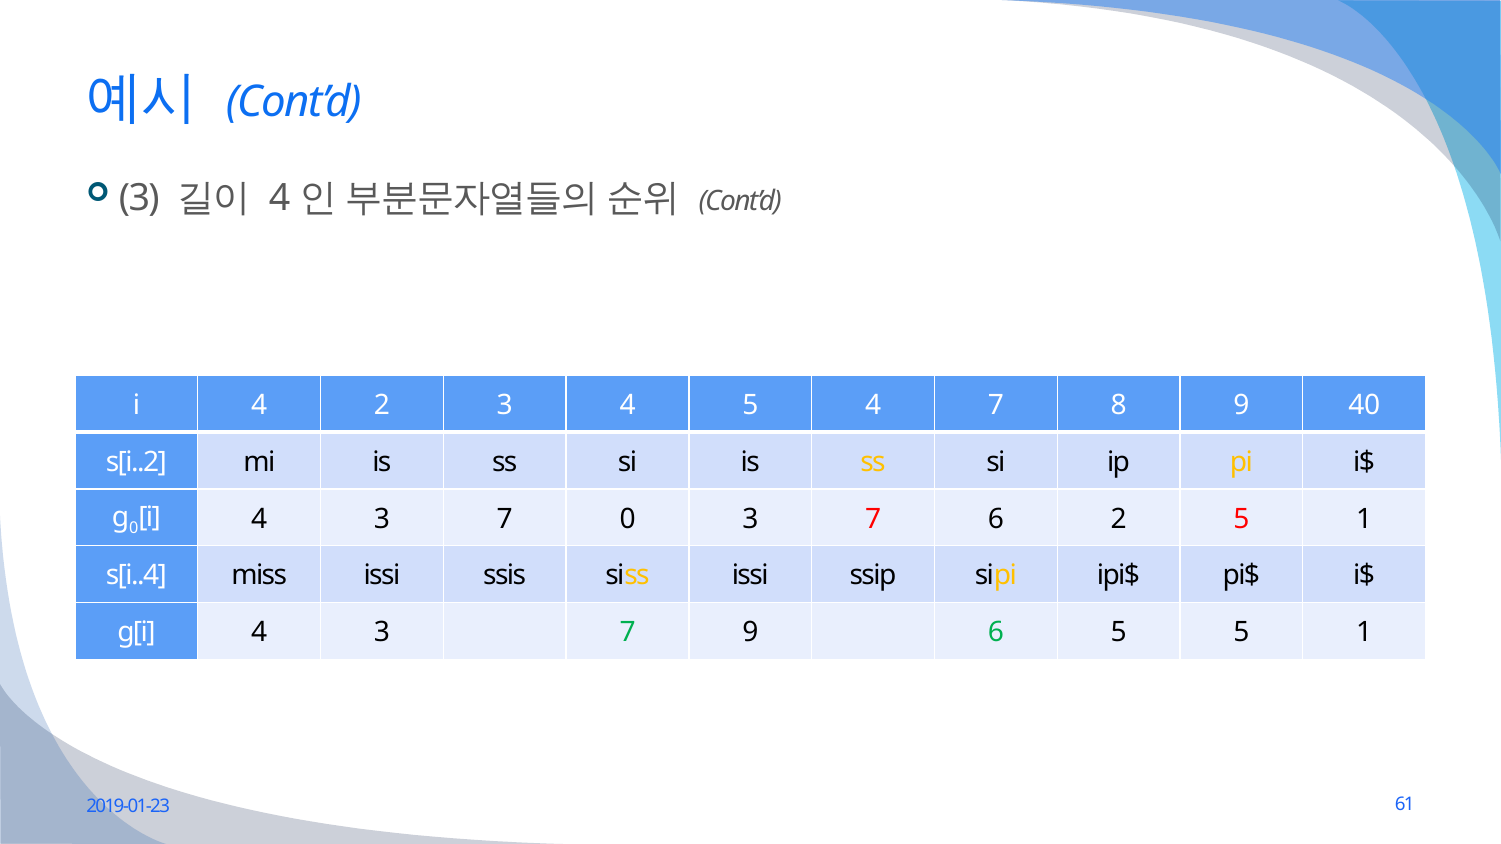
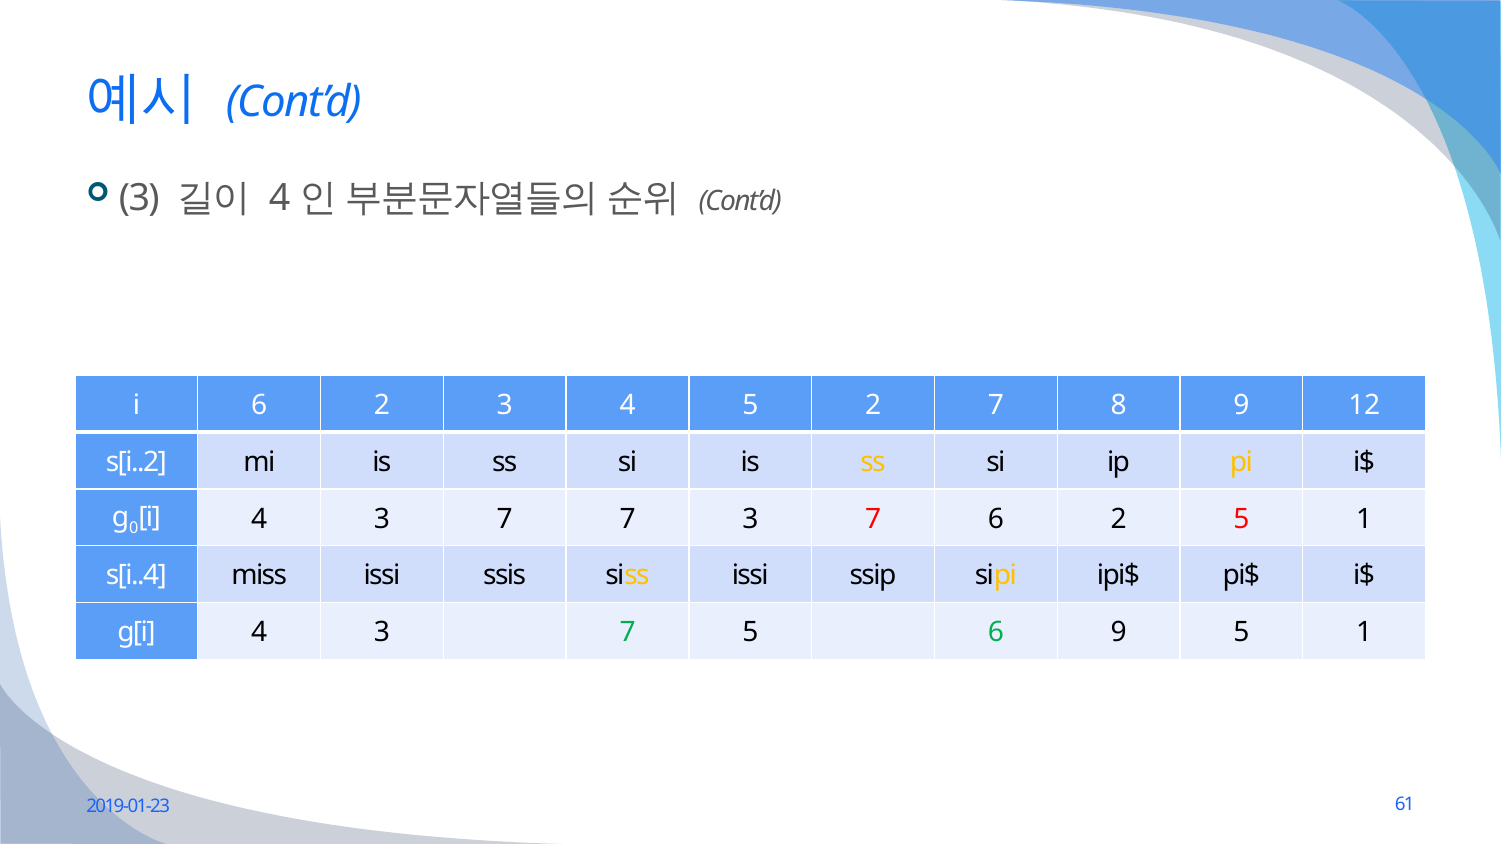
4: 4 -> 6 (259, 405)
5 4: 4 -> 2 (873, 405)
40: 40 -> 12 (1364, 405)
7 0: 0 -> 7 (628, 519)
7 9: 9 -> 5 (750, 633)
6 5: 5 -> 9 (1119, 633)
